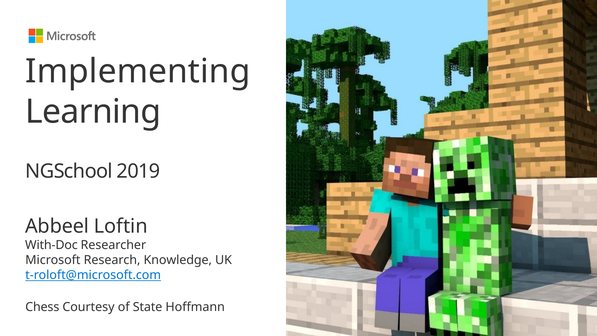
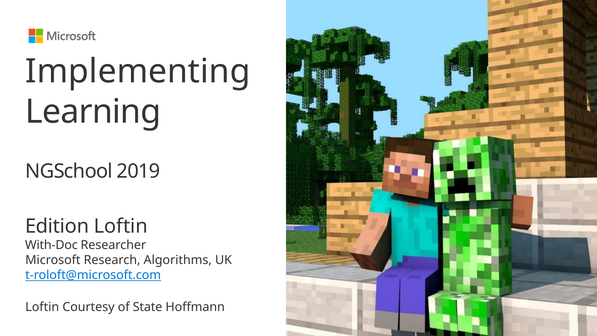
Abbeel: Abbeel -> Edition (57, 226)
Knowledge: Knowledge -> Algorithms (178, 260)
Chess: Chess -> Loftin (42, 307)
